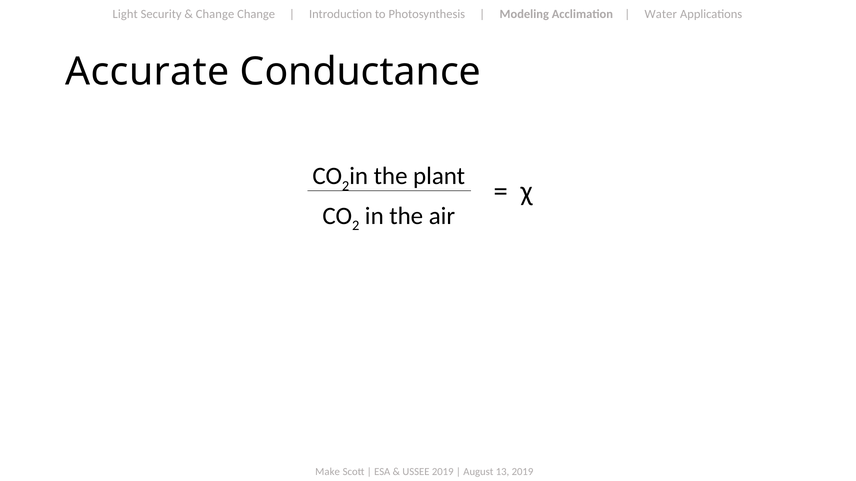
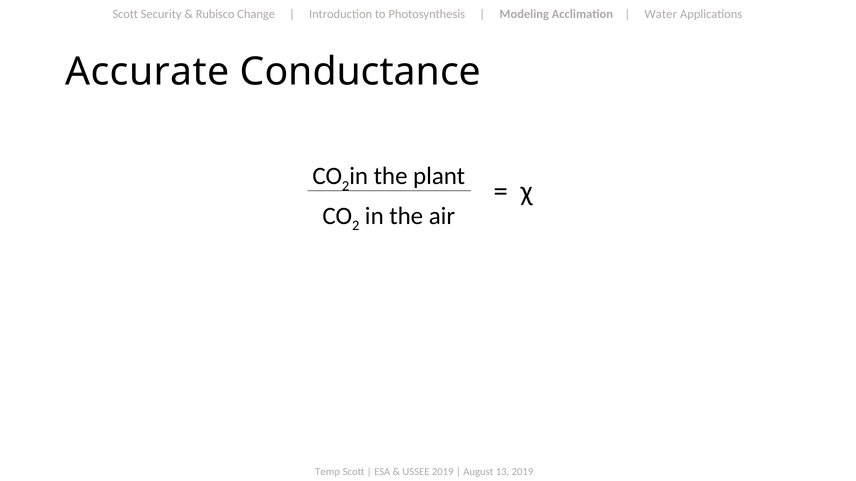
Light: Light -> Scott (125, 14)
Change: Change -> Rubisco (215, 14)
Make: Make -> Temp (328, 472)
